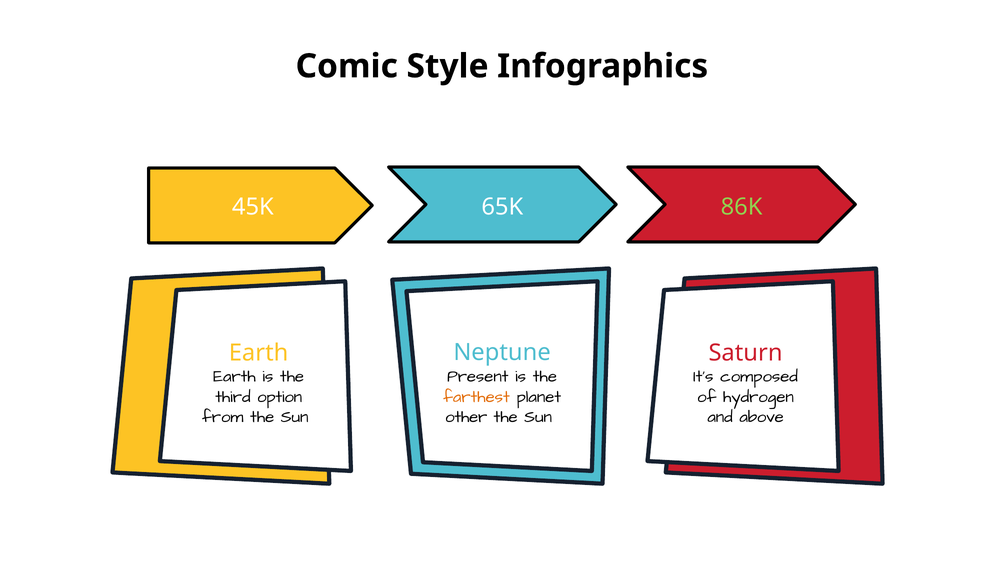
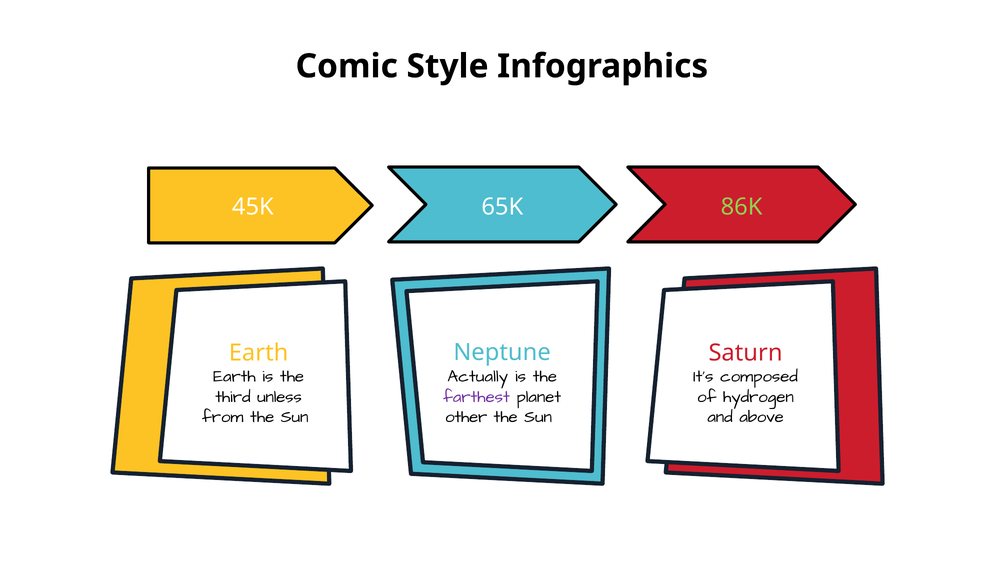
Present: Present -> Actually (478, 376)
option: option -> unless (280, 396)
farthest colour: orange -> purple (476, 396)
